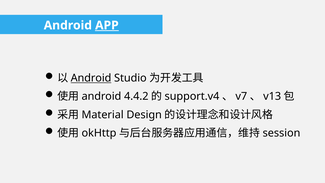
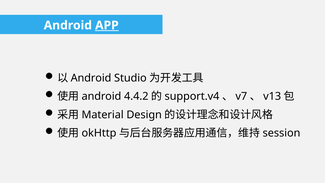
Android underline: present -> none (91, 78)
